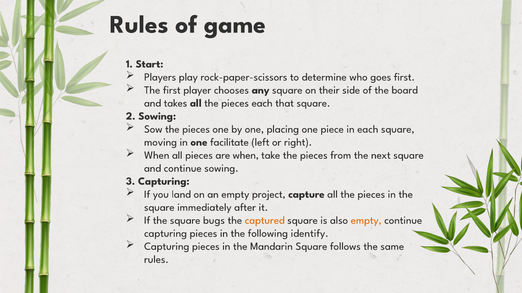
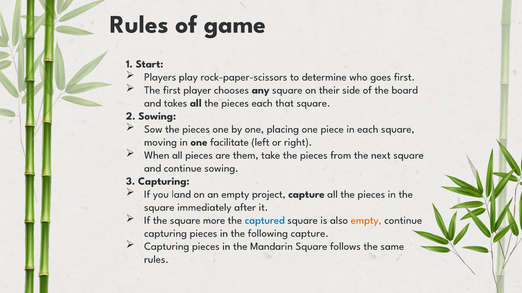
are when: when -> them (246, 155)
bugs: bugs -> more (214, 221)
captured colour: orange -> blue (265, 221)
following identify: identify -> capture (310, 234)
